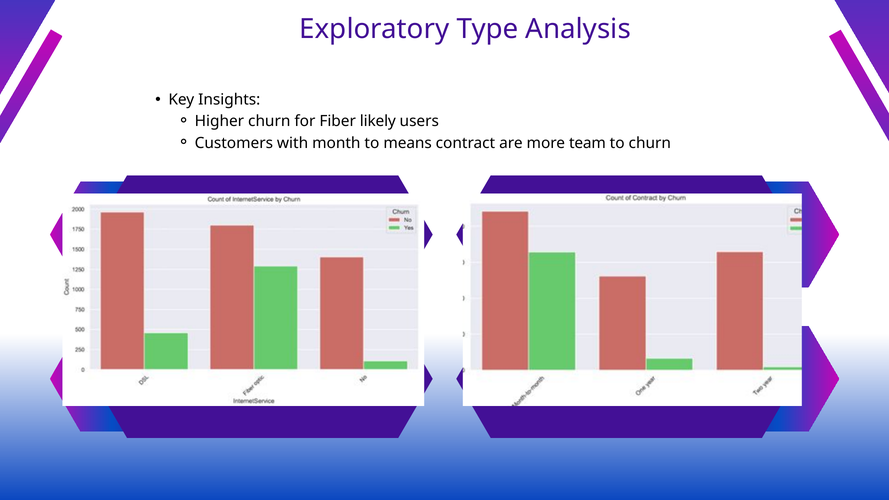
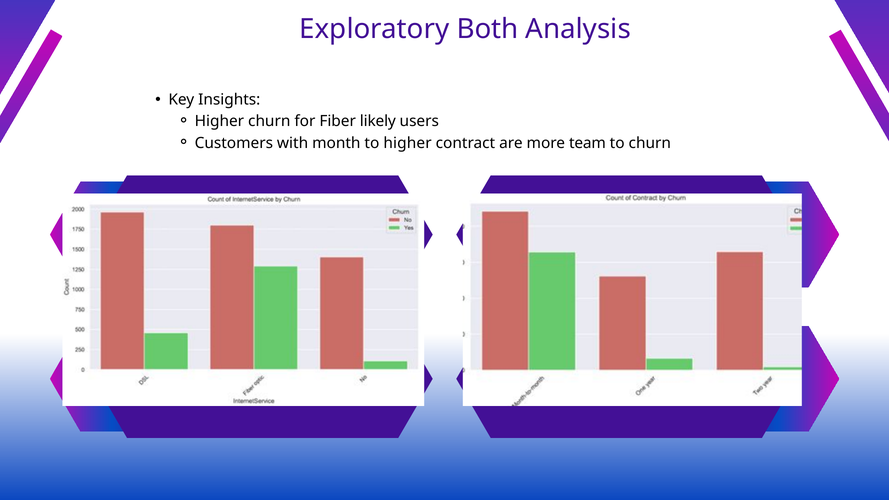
Type: Type -> Both (487, 29)
to means: means -> higher (408, 143)
